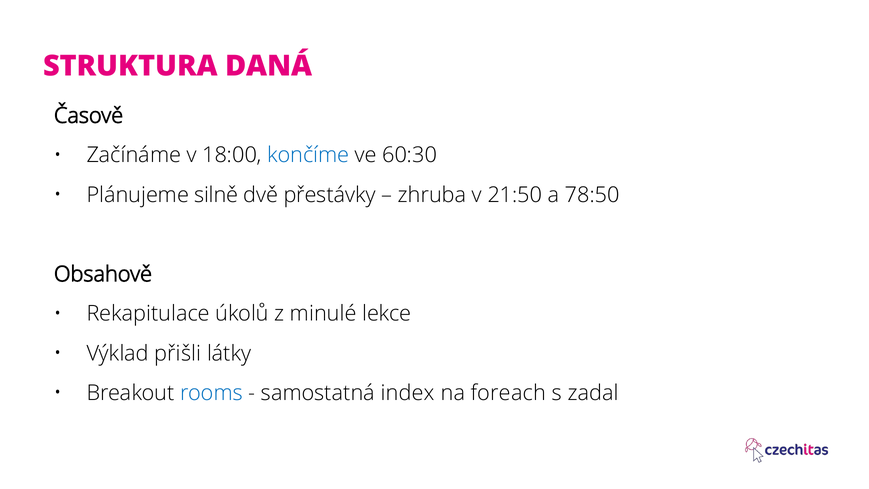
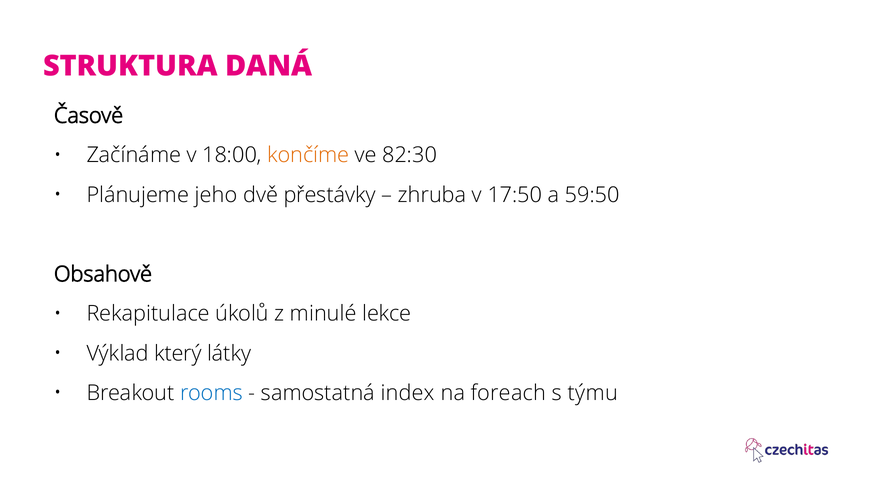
končíme colour: blue -> orange (308, 155)
60:30: 60:30 -> 82:30 (410, 155)
silně: silně -> jeho (216, 195)
21:50: 21:50 -> 17:50 (515, 195)
78:50: 78:50 -> 59:50 (592, 195)
přišli: přišli -> který (178, 353)
zadal: zadal -> týmu (593, 393)
